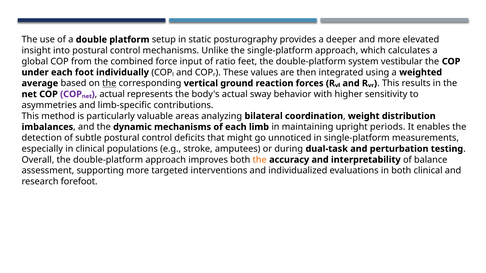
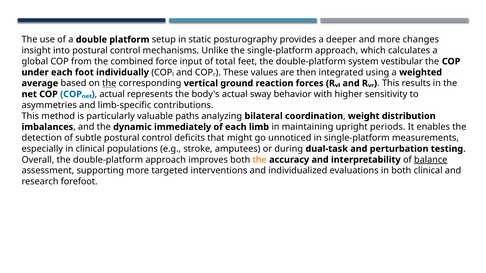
elevated: elevated -> changes (421, 40)
ratio: ratio -> total (226, 61)
COPₙₑₜ colour: purple -> blue (77, 94)
areas: areas -> paths (187, 116)
dynamic mechanisms: mechanisms -> immediately (183, 127)
balance underline: none -> present (431, 160)
